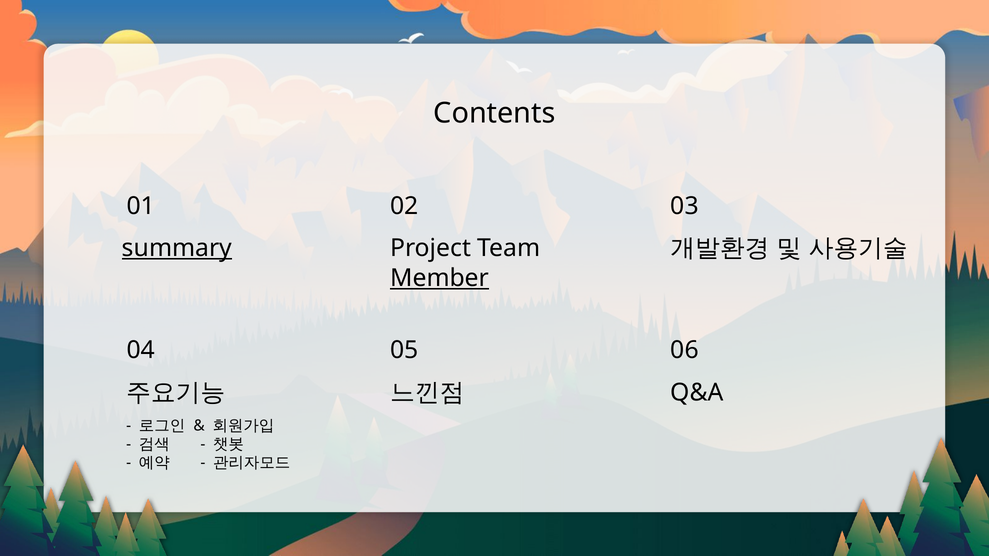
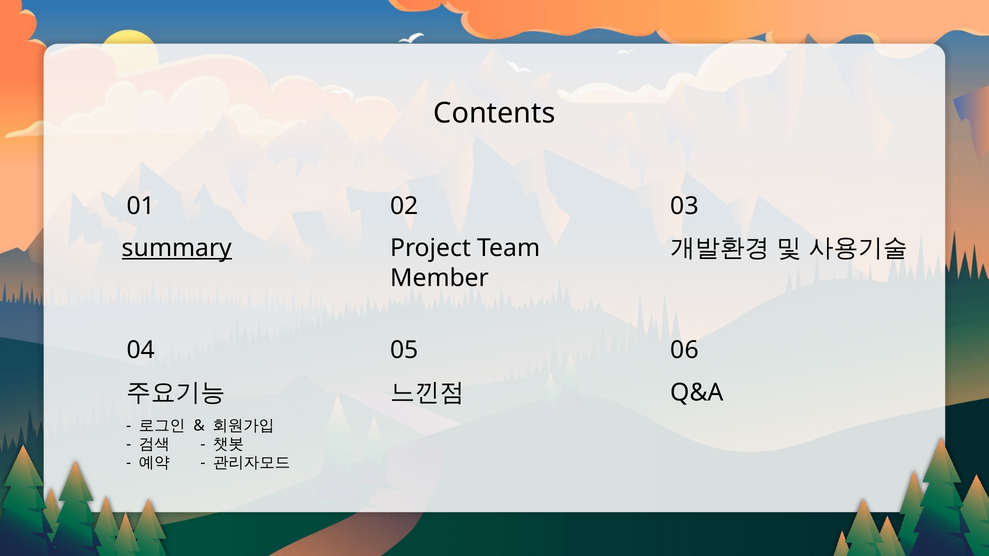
Member underline: present -> none (440, 278)
